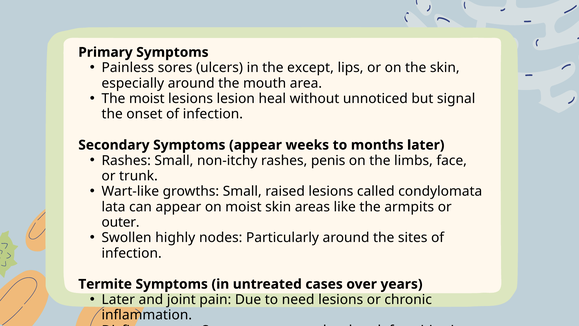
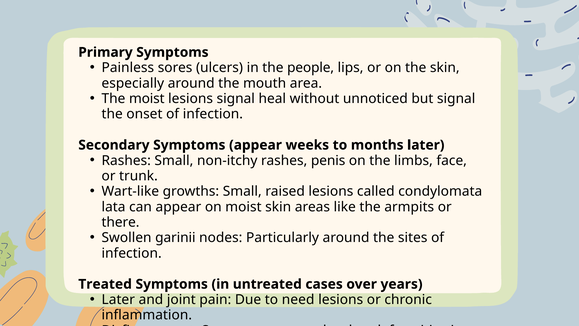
except: except -> people (311, 68)
lesions lesion: lesion -> signal (236, 99)
outer: outer -> there (121, 222)
highly: highly -> garinii (175, 238)
Termite: Termite -> Treated (105, 284)
